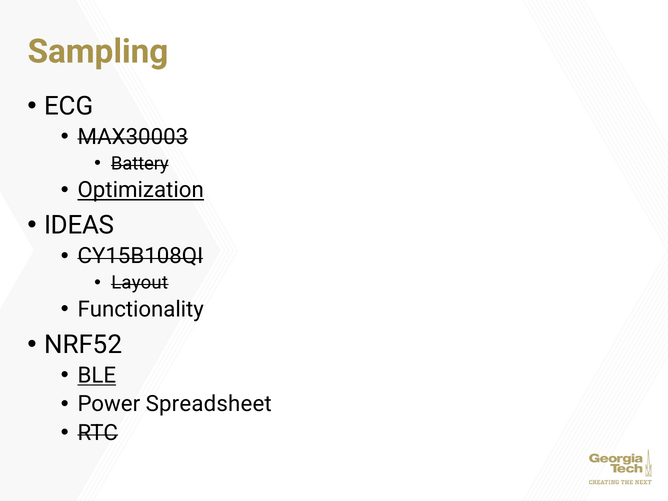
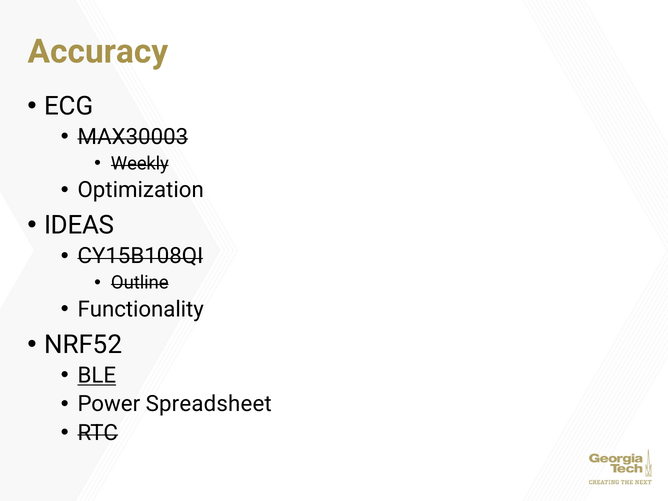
Sampling: Sampling -> Accuracy (98, 52)
Battery: Battery -> Weekly (140, 163)
Optimization underline: present -> none (141, 190)
Layout: Layout -> Outline (140, 283)
